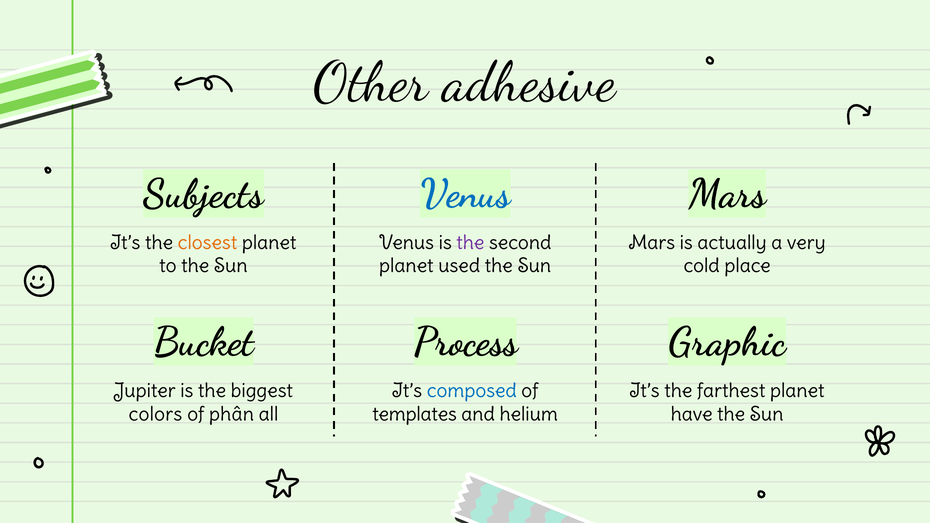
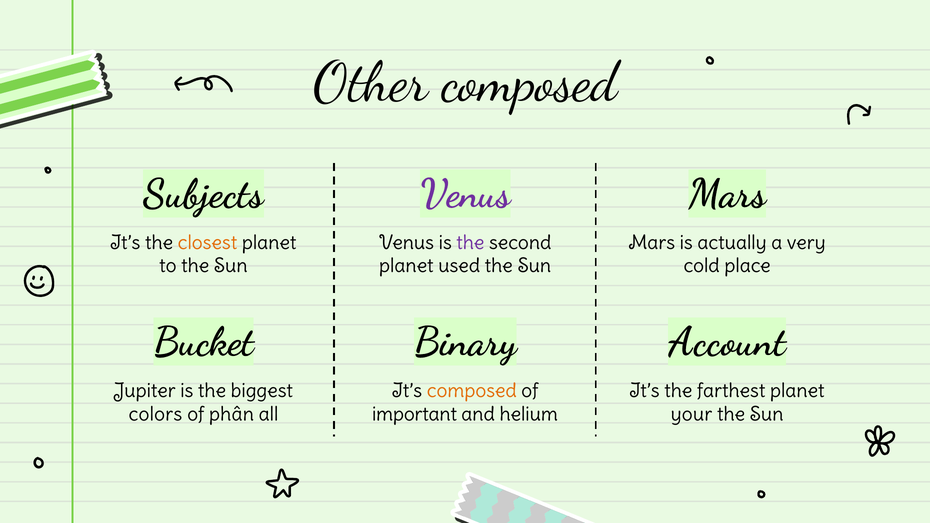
Other adhesive: adhesive -> composed (530, 81)
Venus colour: blue -> purple (465, 193)
Process: Process -> Binary (465, 341)
Graphic: Graphic -> Account (727, 341)
composed colour: blue -> orange (472, 391)
templates: templates -> important (415, 414)
have: have -> your (691, 414)
